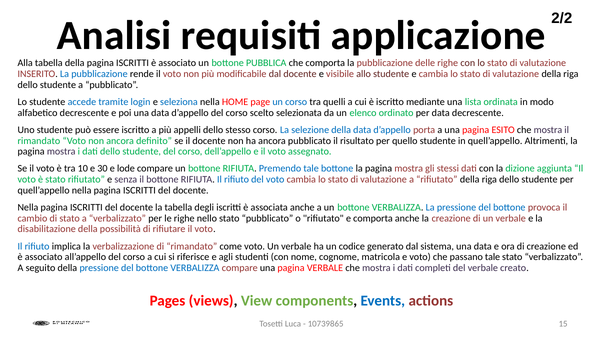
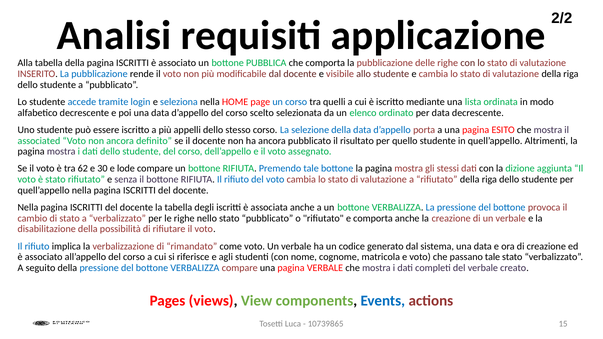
rimandato: rimandato -> associated (39, 141)
10: 10 -> 62 (83, 169)
